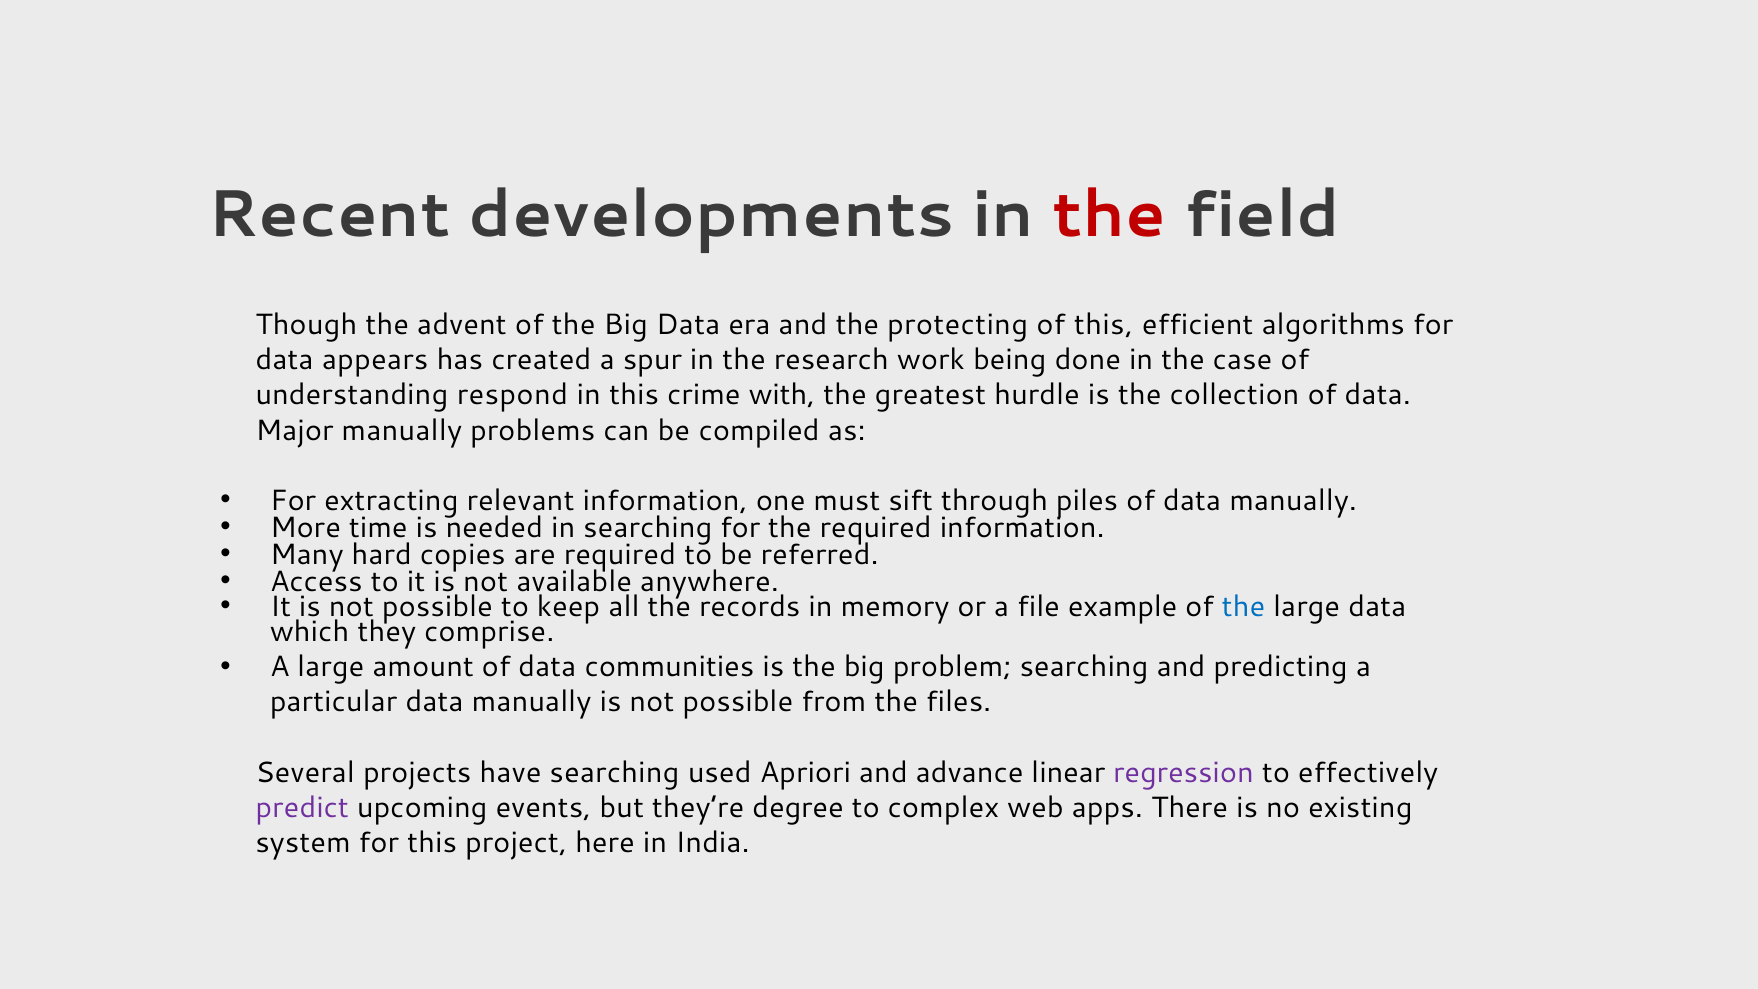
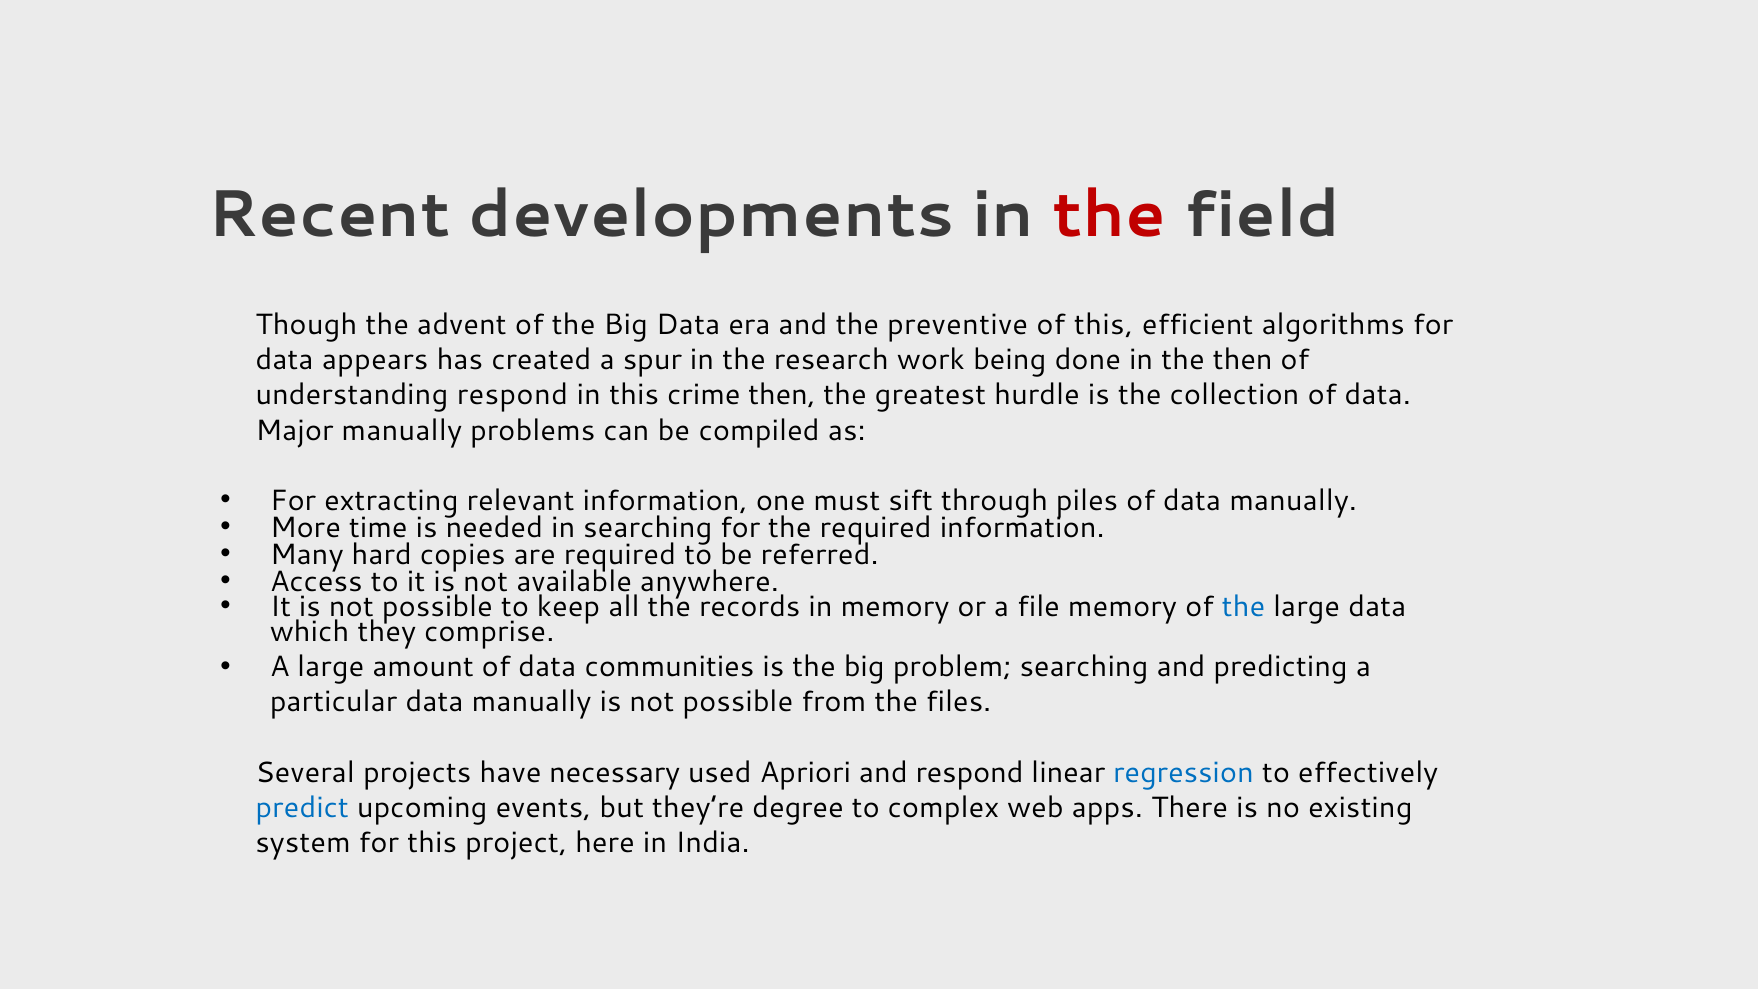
protecting: protecting -> preventive (958, 325)
the case: case -> then (1243, 360)
crime with: with -> then (782, 395)
file example: example -> memory (1122, 607)
have searching: searching -> necessary (615, 773)
and advance: advance -> respond (970, 773)
regression colour: purple -> blue (1183, 773)
predict colour: purple -> blue (302, 808)
